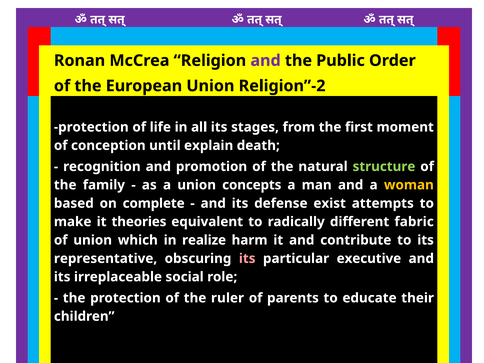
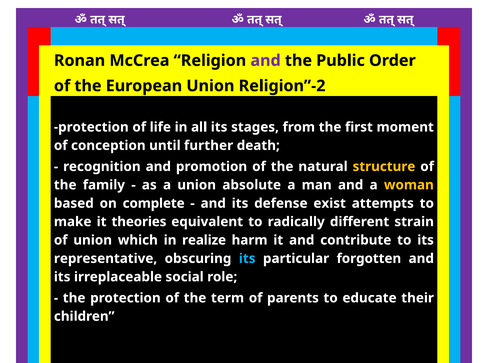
explain: explain -> further (209, 145)
structure colour: light green -> yellow (384, 167)
concepts: concepts -> absolute (252, 185)
fabric: fabric -> strain (414, 222)
its colour: pink -> light blue (247, 259)
executive: executive -> forgotten (369, 259)
ruler: ruler -> term (228, 298)
